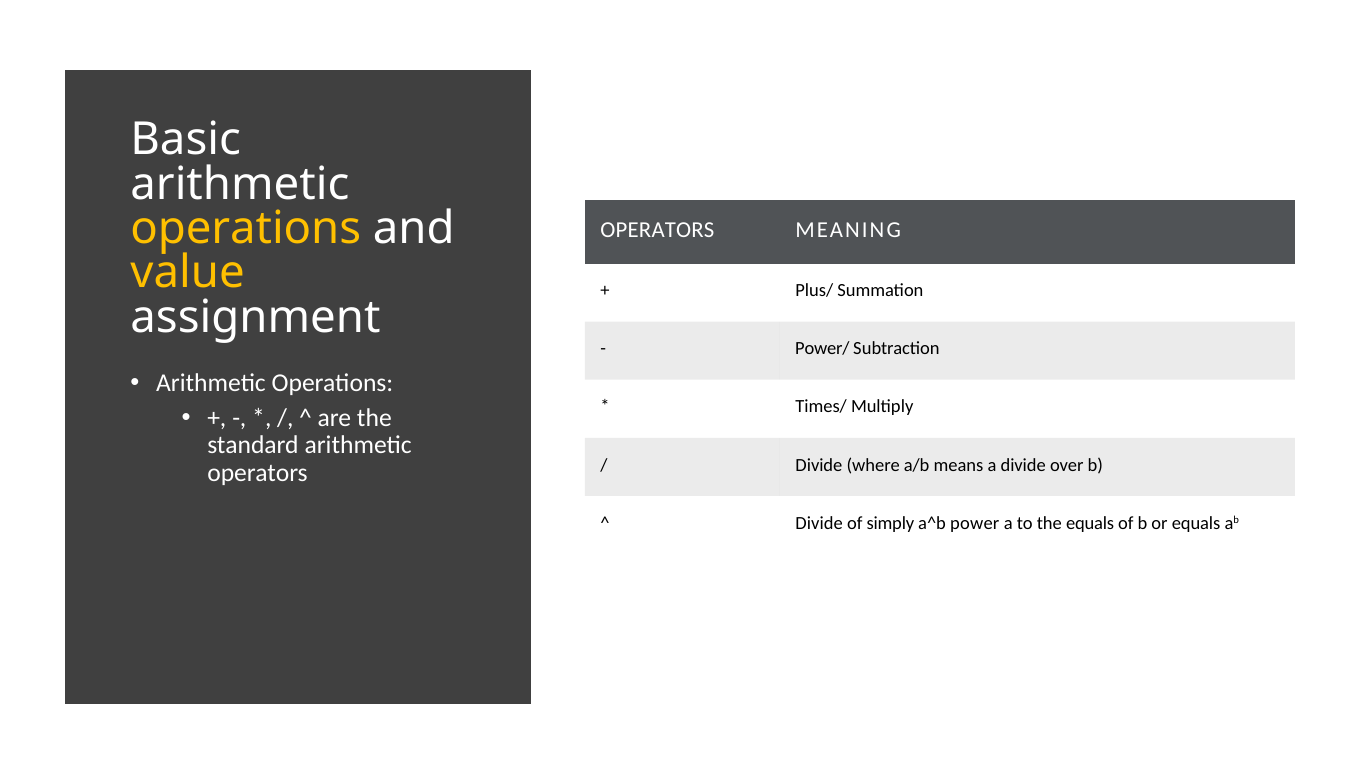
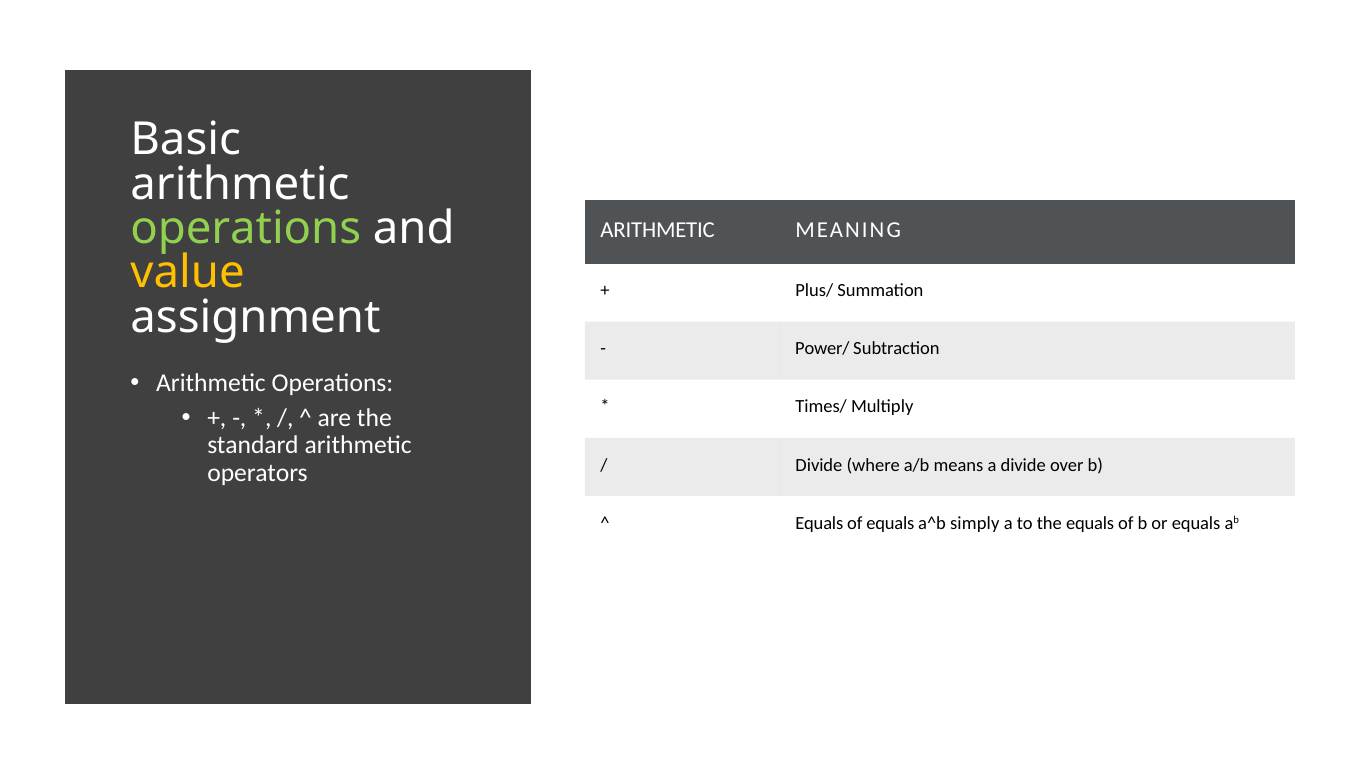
operations colour: yellow -> light green (246, 228)
OPERATORS: OPERATORS -> ARITHMETIC (658, 230)
Divide: Divide -> Equals (819, 523)
of simply: simply -> equals (890, 523)
power: power -> simply (975, 523)
